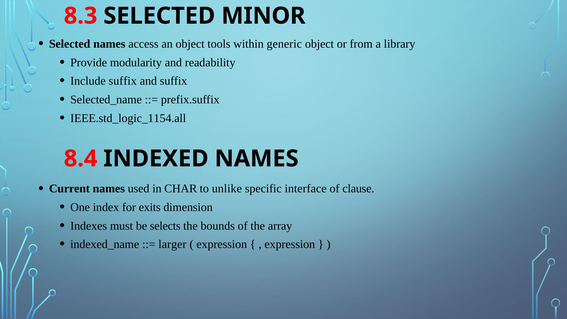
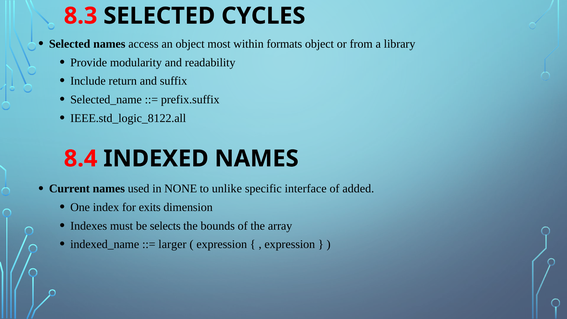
MINOR: MINOR -> CYCLES (263, 16)
tools: tools -> most (219, 44)
generic: generic -> formats (284, 44)
Include suffix: suffix -> return (123, 81)
IEEE.std_logic_1154.all: IEEE.std_logic_1154.all -> IEEE.std_logic_8122.all (128, 118)
CHAR: CHAR -> NONE (181, 189)
clause: clause -> added (358, 189)
